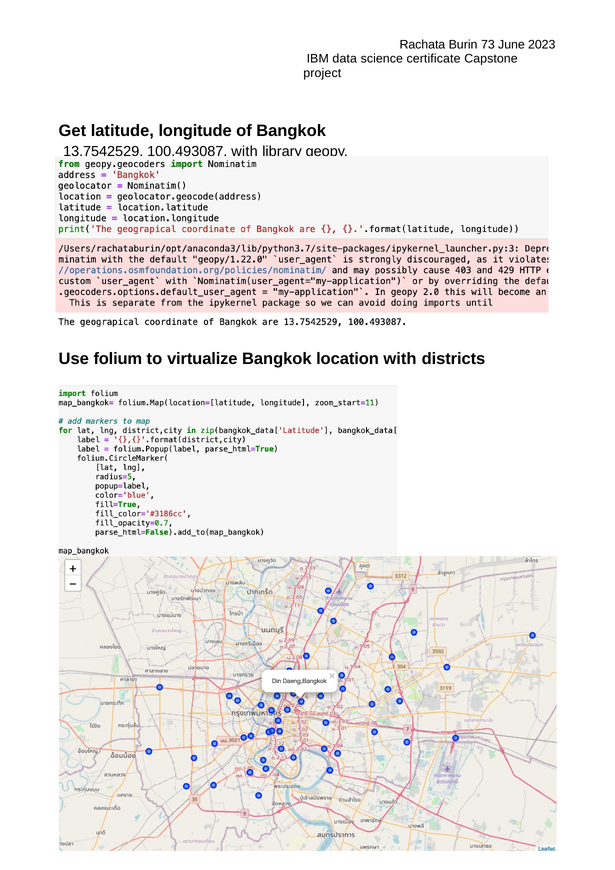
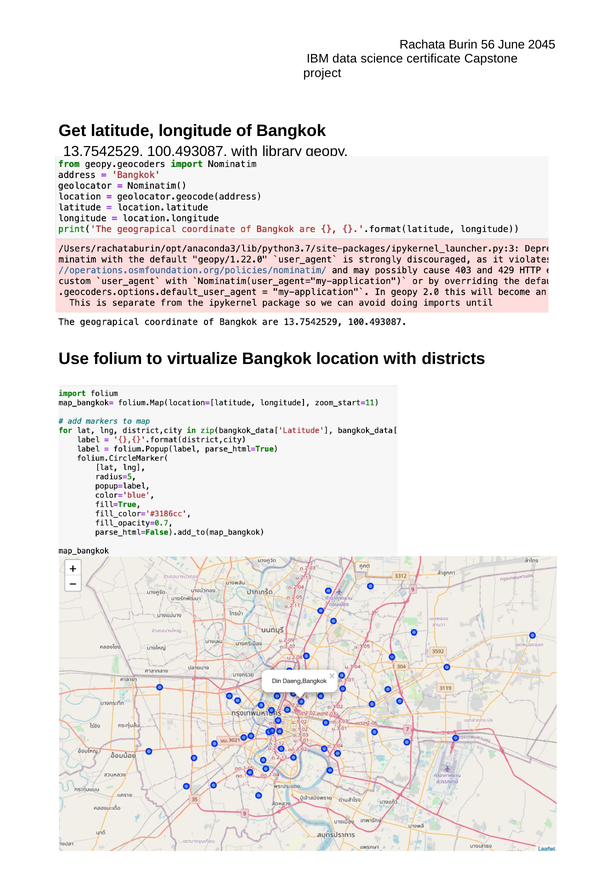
73: 73 -> 56 (488, 44)
2023: 2023 -> 2045 (542, 44)
